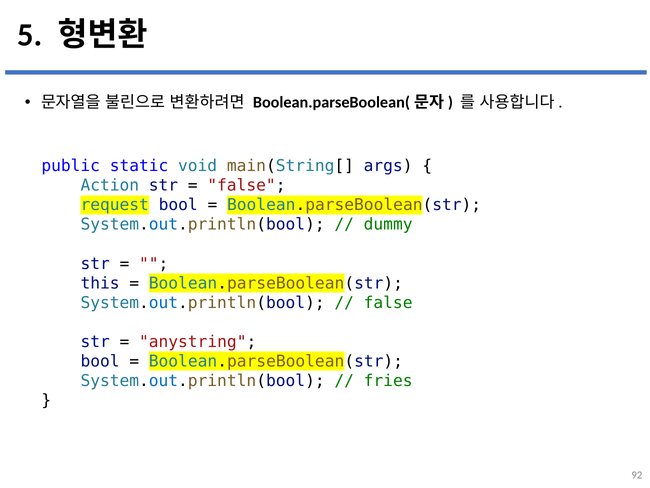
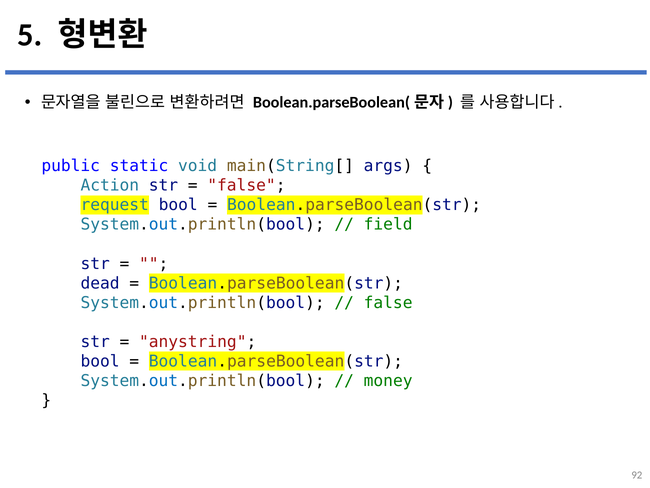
dummy: dummy -> field (388, 224)
this: this -> dead (100, 283)
fries: fries -> money (388, 380)
